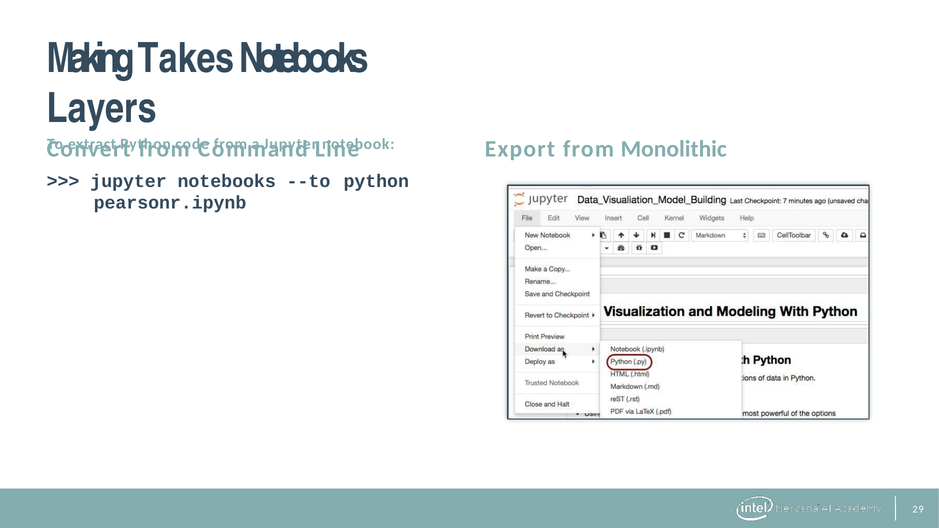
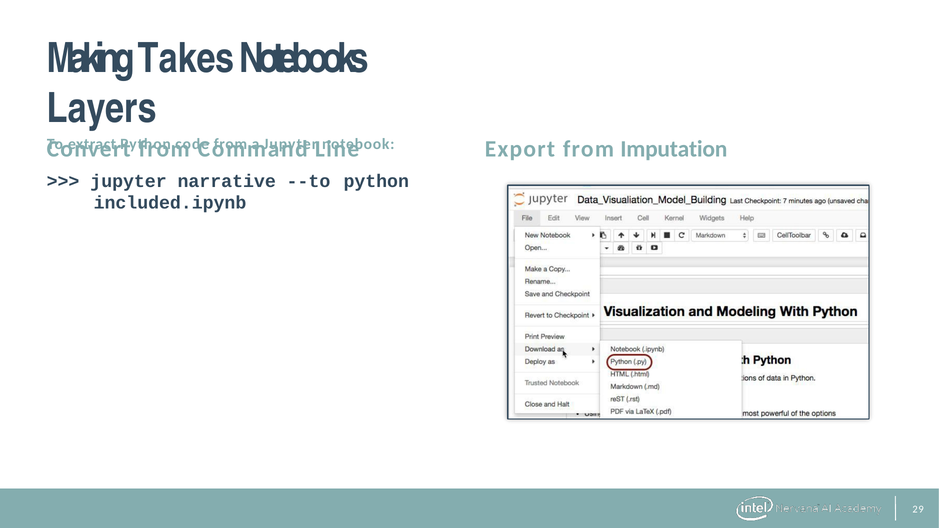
Monolithic: Monolithic -> Imputation (674, 149)
jupyter notebooks: notebooks -> narrative (227, 181)
pearsonr.ipynb: pearsonr.ipynb -> included.ipynb (170, 203)
